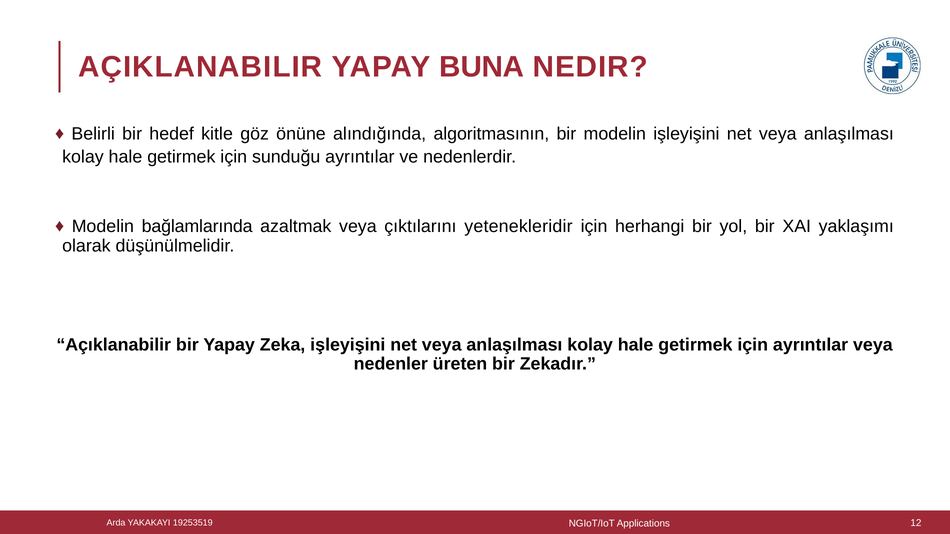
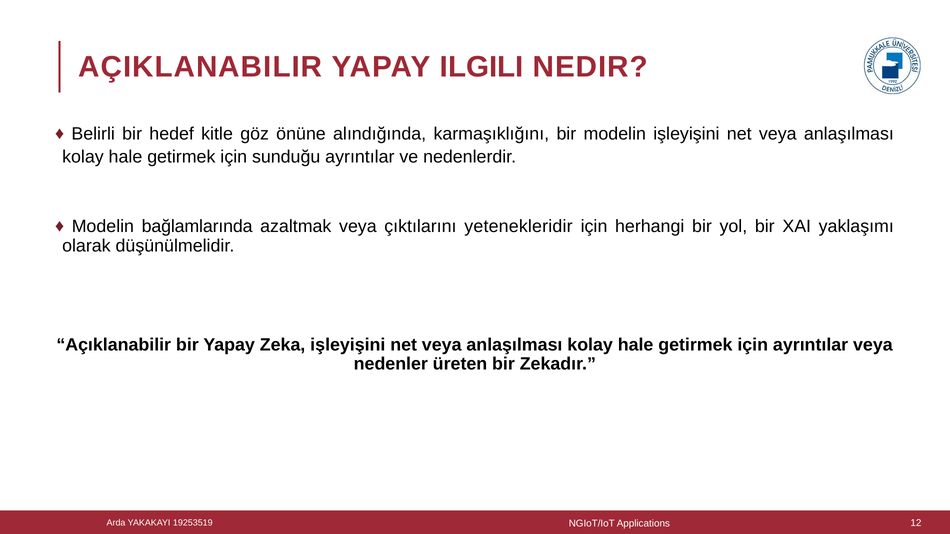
BUNA: BUNA -> ILGILI (482, 67)
algoritmasının: algoritmasının -> karmaşıklığını (491, 134)
